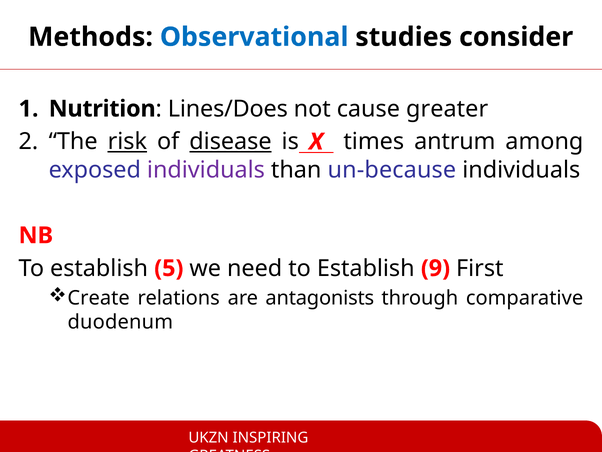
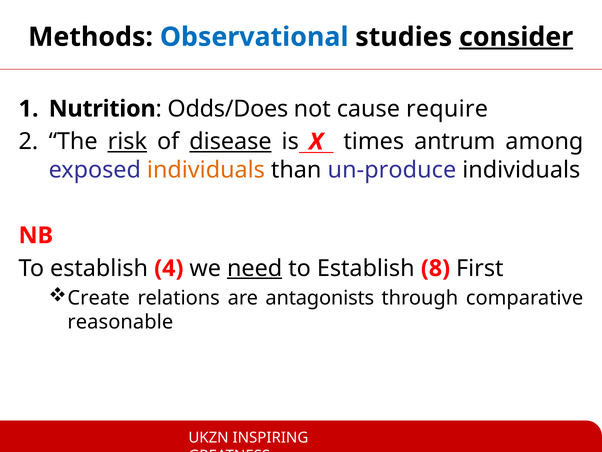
consider underline: none -> present (516, 37)
Lines/Does: Lines/Does -> Odds/Does (228, 109)
greater: greater -> require (447, 109)
individuals colour: purple -> orange (206, 170)
un-because: un-because -> un-produce (392, 170)
5: 5 -> 4 (169, 268)
need underline: none -> present (255, 268)
9: 9 -> 8 (435, 268)
duodenum: duodenum -> reasonable (120, 322)
